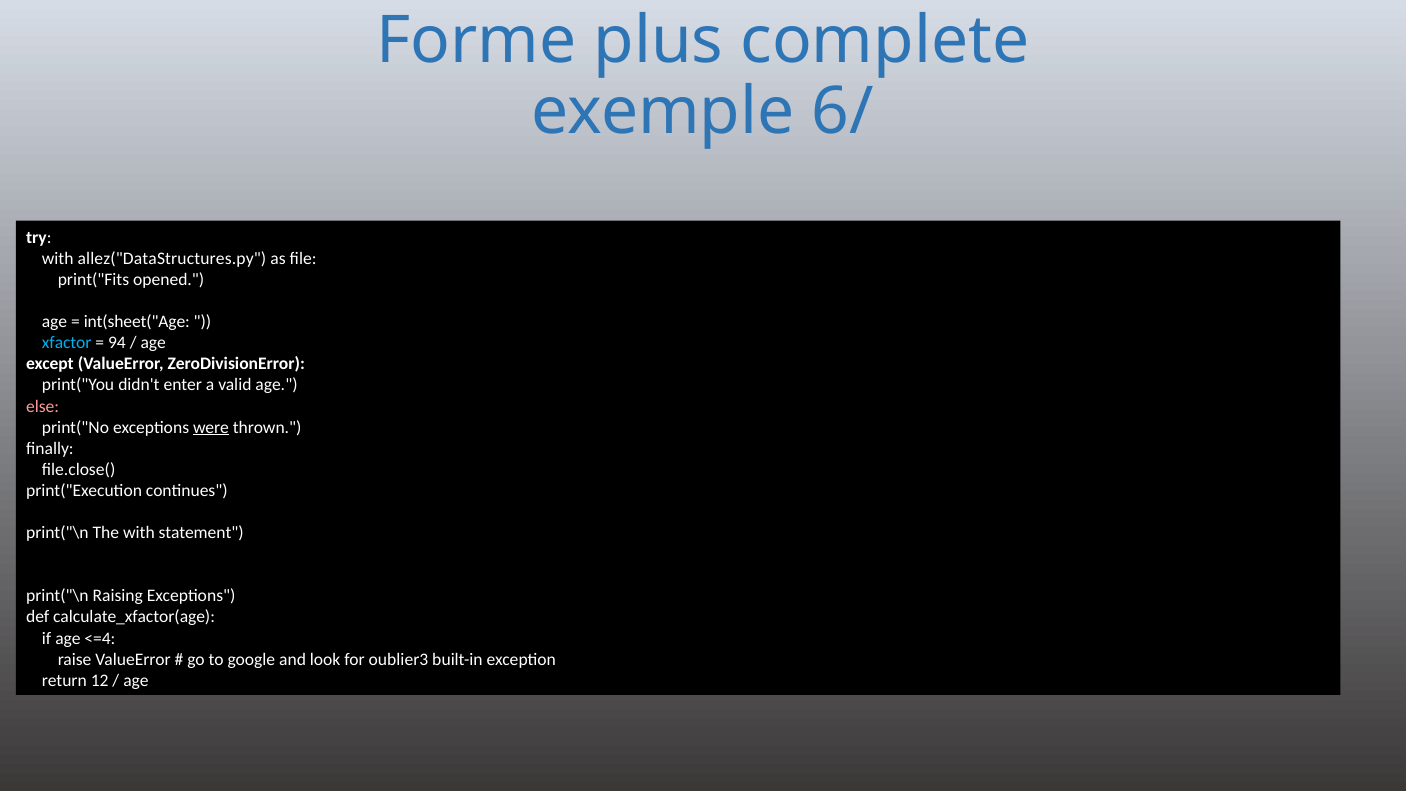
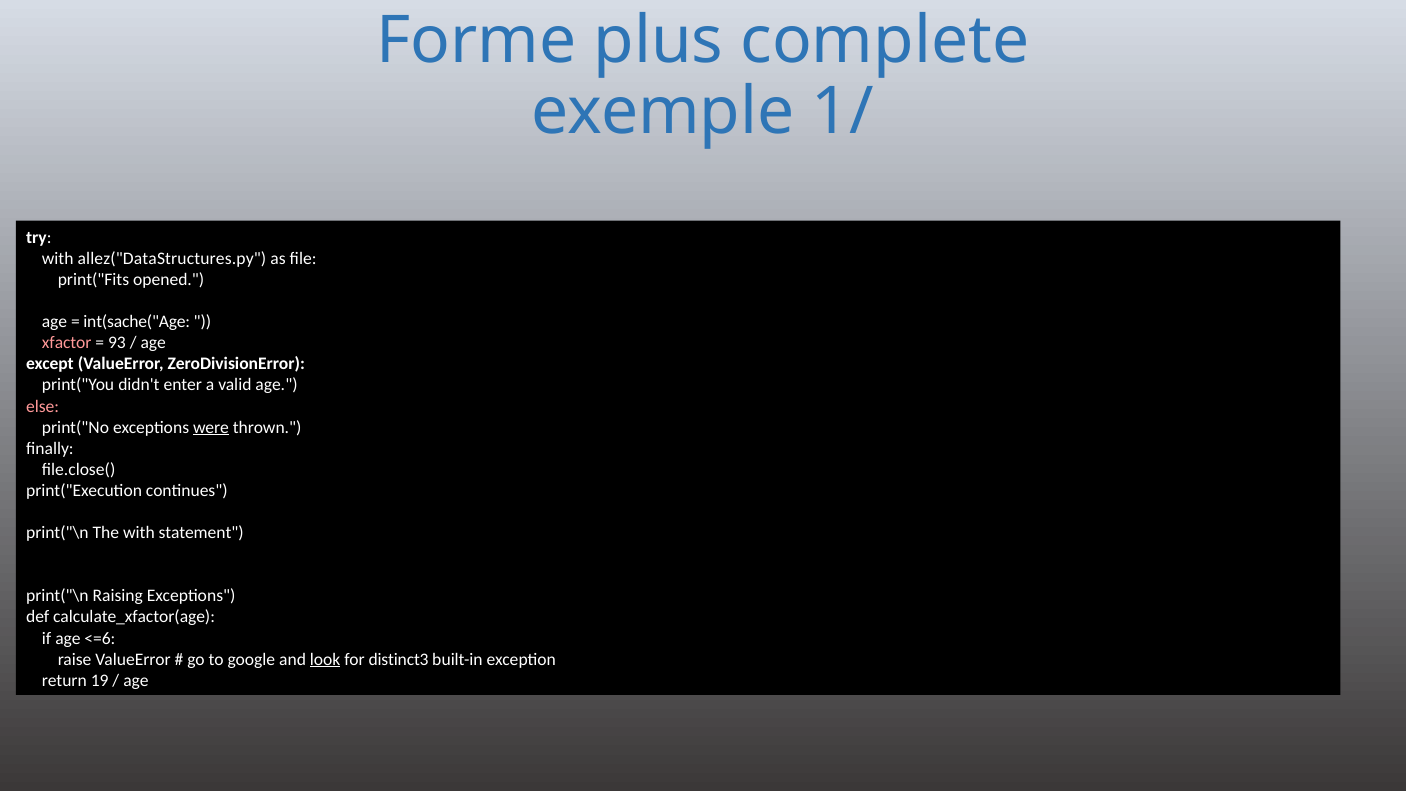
6/: 6/ -> 1/ (843, 112)
int(sheet("Age: int(sheet("Age -> int(sache("Age (137, 322)
xfactor colour: light blue -> pink (67, 343)
94: 94 -> 93 (117, 343)
<=4: <=4 -> <=6 (100, 638)
look underline: none -> present (325, 659)
oublier3: oublier3 -> distinct3 (399, 659)
12: 12 -> 19 (100, 680)
